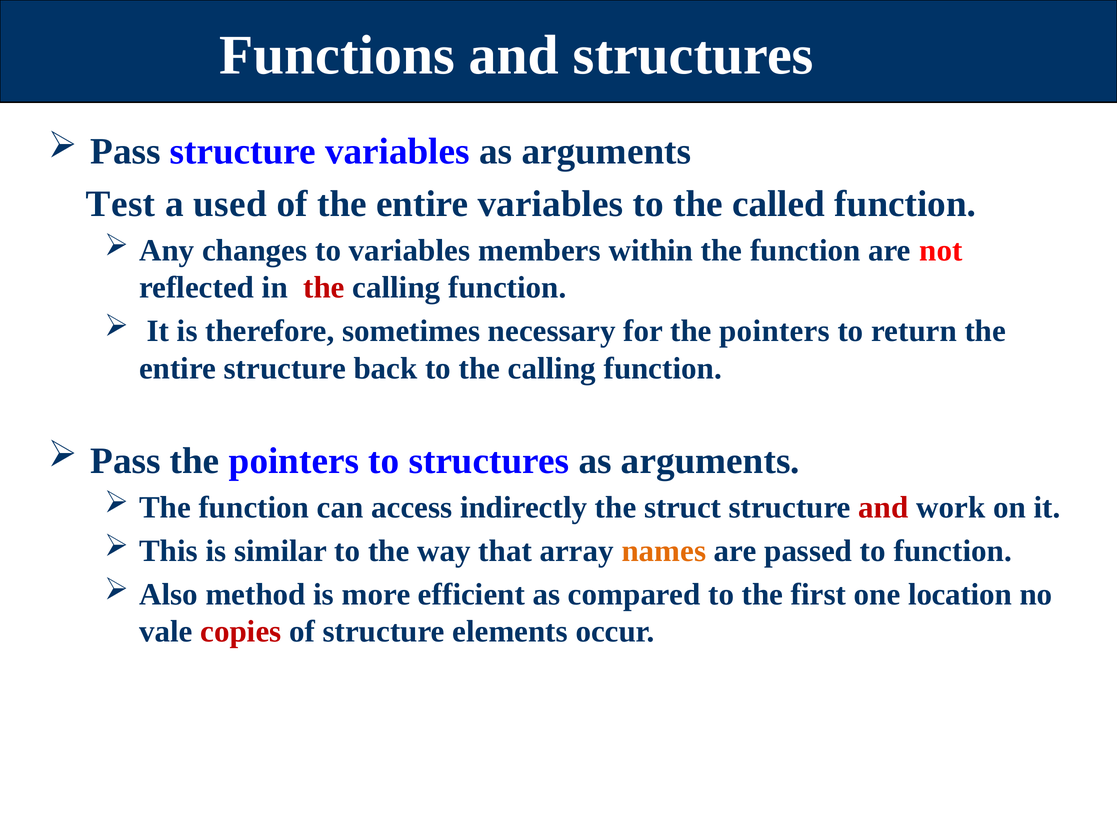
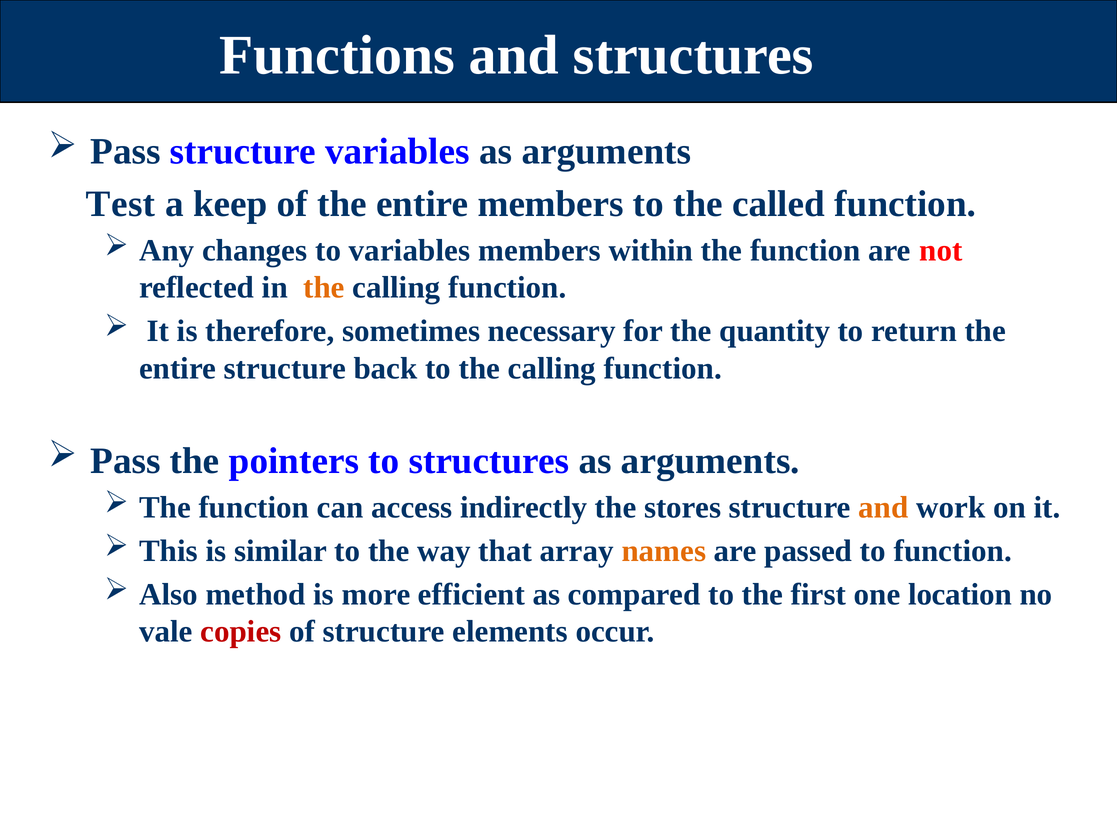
used: used -> keep (230, 204)
entire variables: variables -> members (551, 204)
the colour: red -> orange (324, 288)
for the pointers: pointers -> quantity (775, 331)
struct: struct -> stores (683, 507)
and colour: red -> orange (883, 507)
